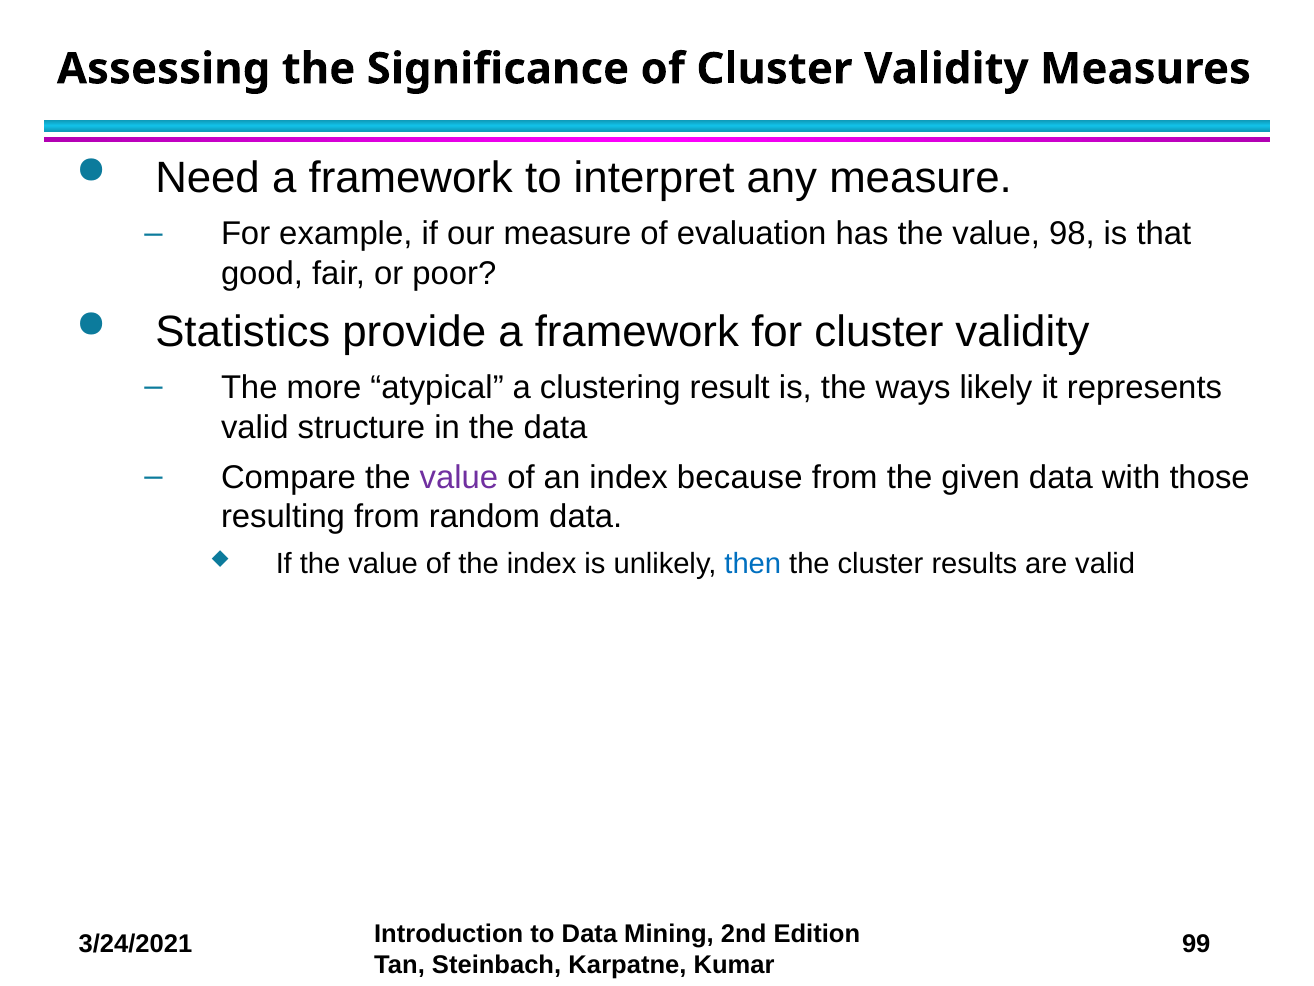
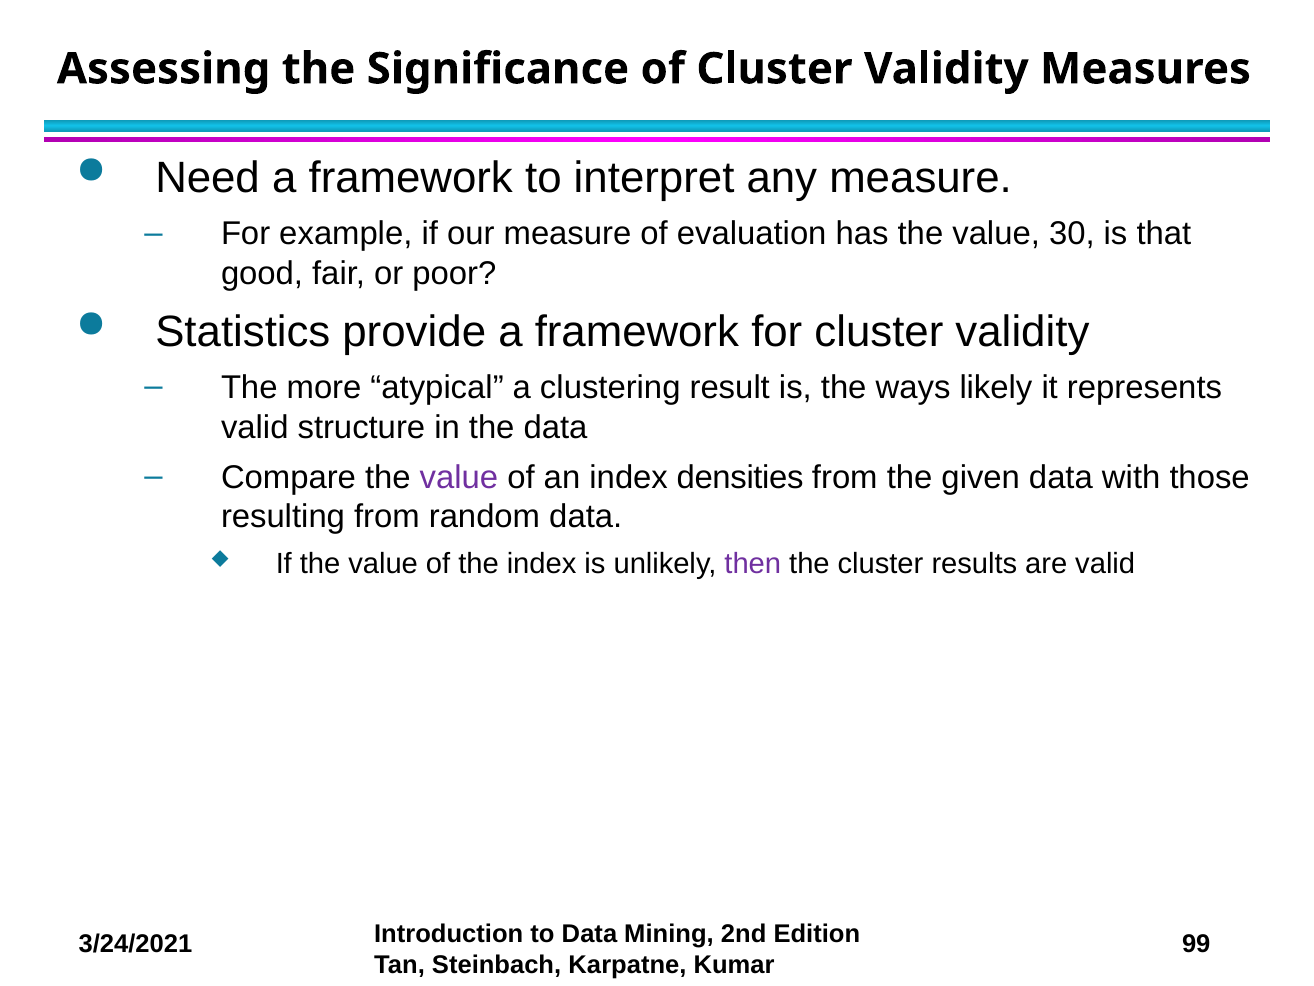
98: 98 -> 30 (1072, 234)
because: because -> densities (740, 477)
then colour: blue -> purple (753, 564)
